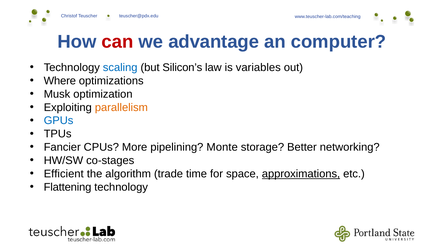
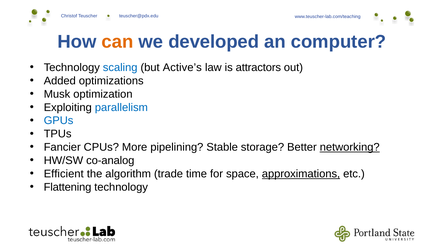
can colour: red -> orange (118, 42)
advantage: advantage -> developed (214, 42)
Silicon’s: Silicon’s -> Active’s (182, 68)
variables: variables -> attractors (258, 68)
Where: Where -> Added (60, 81)
parallelism colour: orange -> blue (121, 108)
Monte: Monte -> Stable (222, 148)
networking underline: none -> present (350, 148)
co-stages: co-stages -> co-analog (110, 161)
